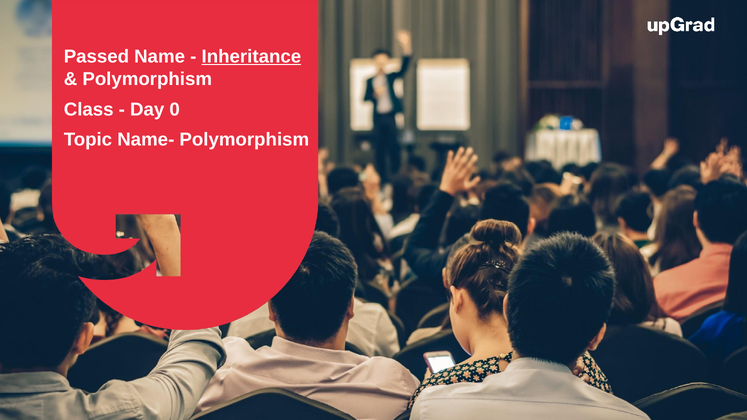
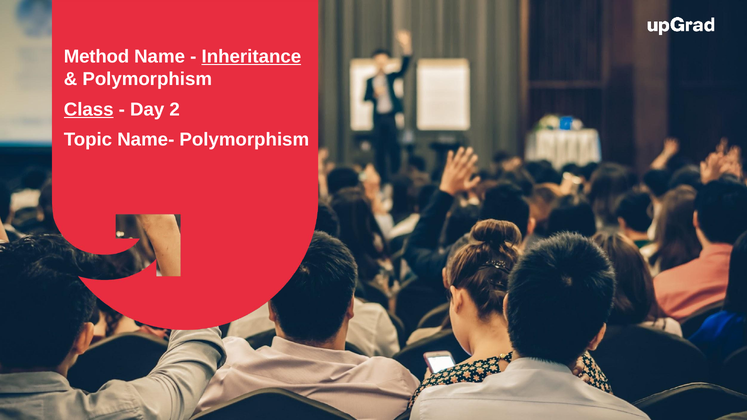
Passed: Passed -> Method (96, 57)
Class underline: none -> present (89, 109)
0: 0 -> 2 (175, 109)
